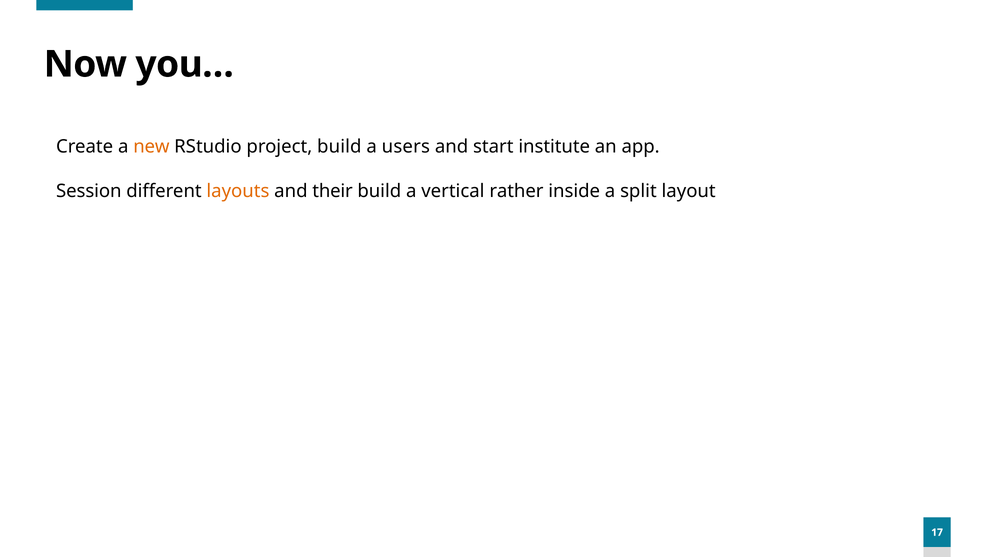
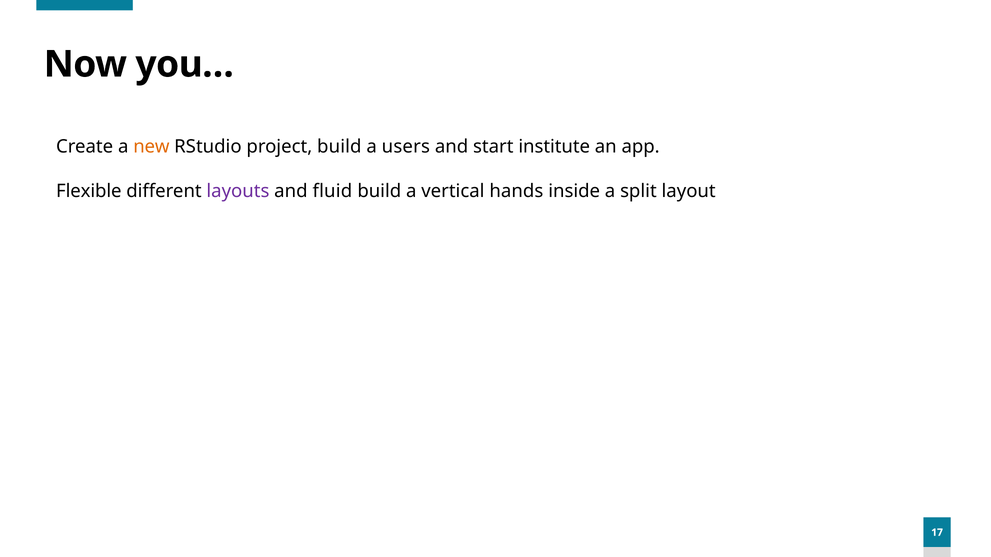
Session: Session -> Flexible (89, 191)
layouts colour: orange -> purple (238, 191)
their: their -> fluid (332, 191)
rather: rather -> hands (516, 191)
